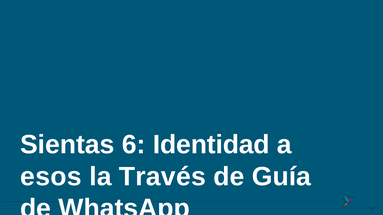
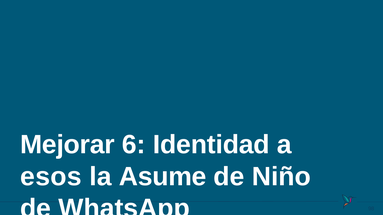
Sientas: Sientas -> Mejorar (67, 145)
Través: Través -> Asume (163, 177)
Guía: Guía -> Niño (281, 177)
